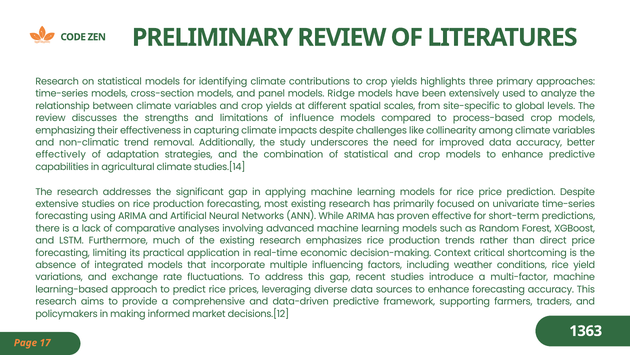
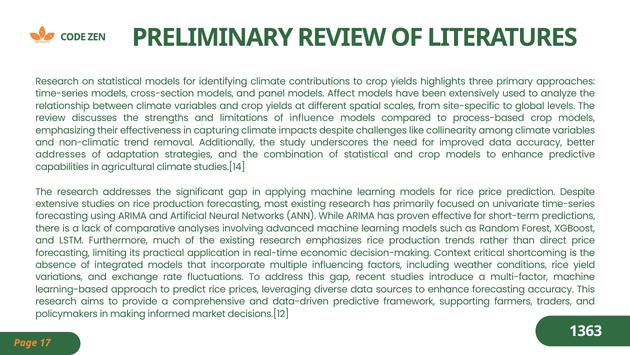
Ridge: Ridge -> Affect (341, 94)
effectively: effectively -> addresses (61, 154)
